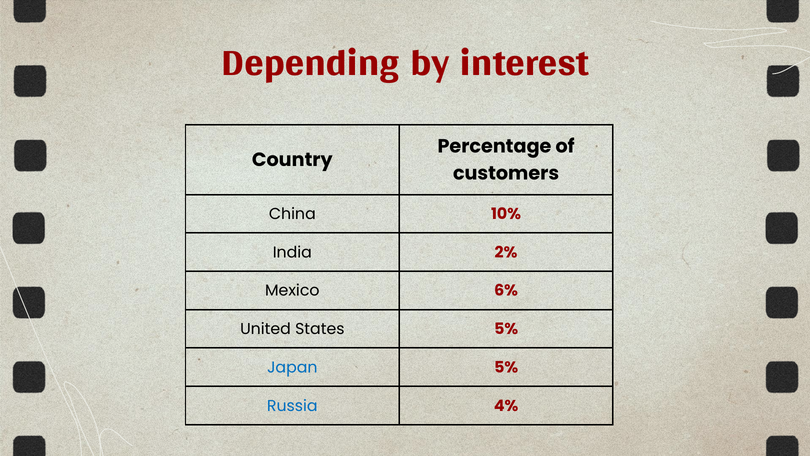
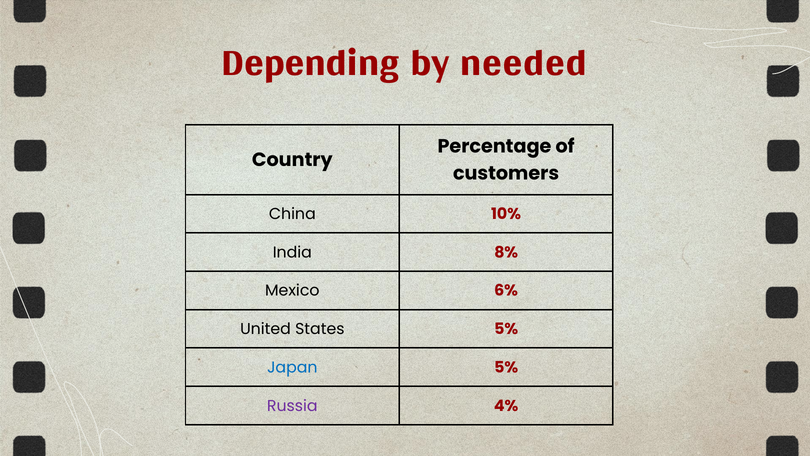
interest: interest -> needed (524, 56)
2%: 2% -> 8% (506, 252)
Russia colour: blue -> purple (292, 406)
